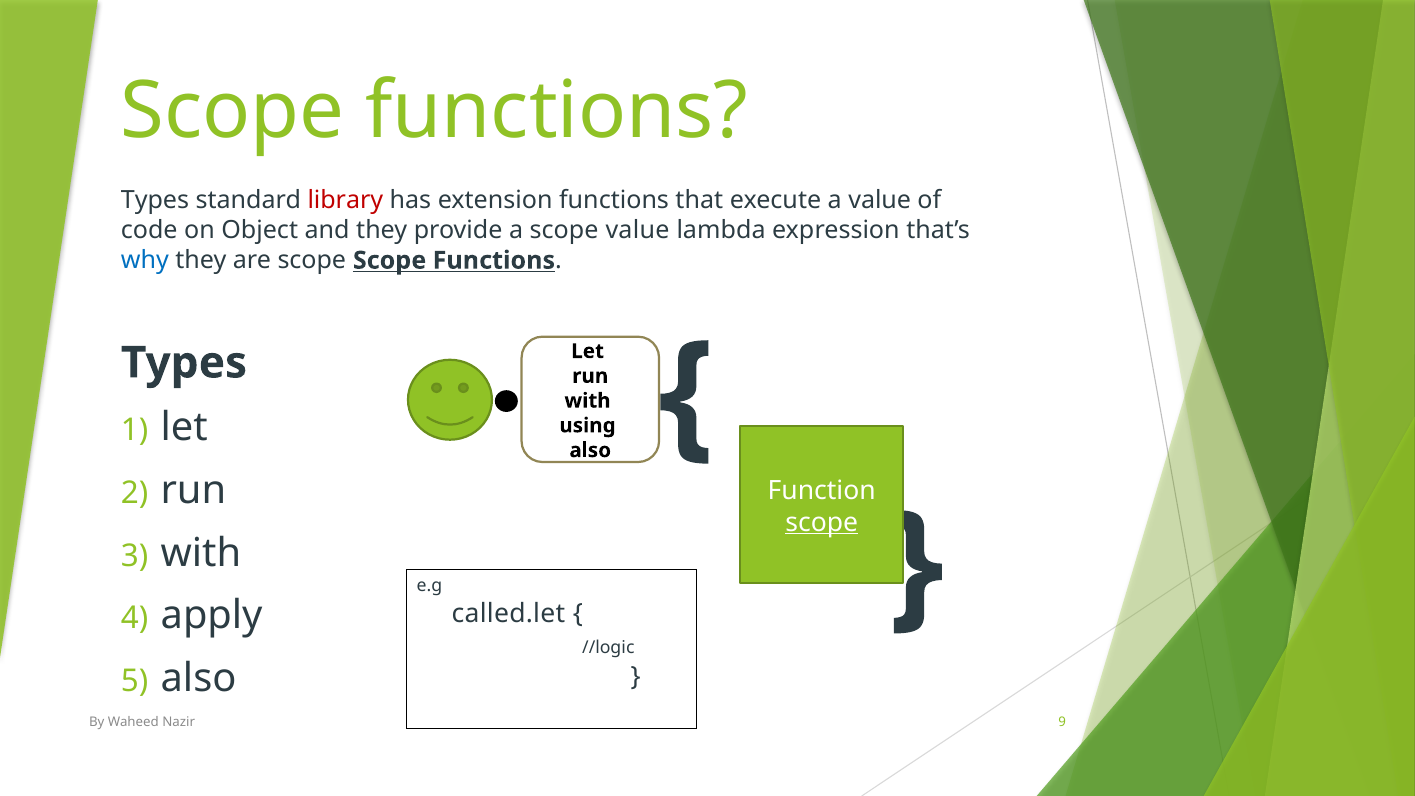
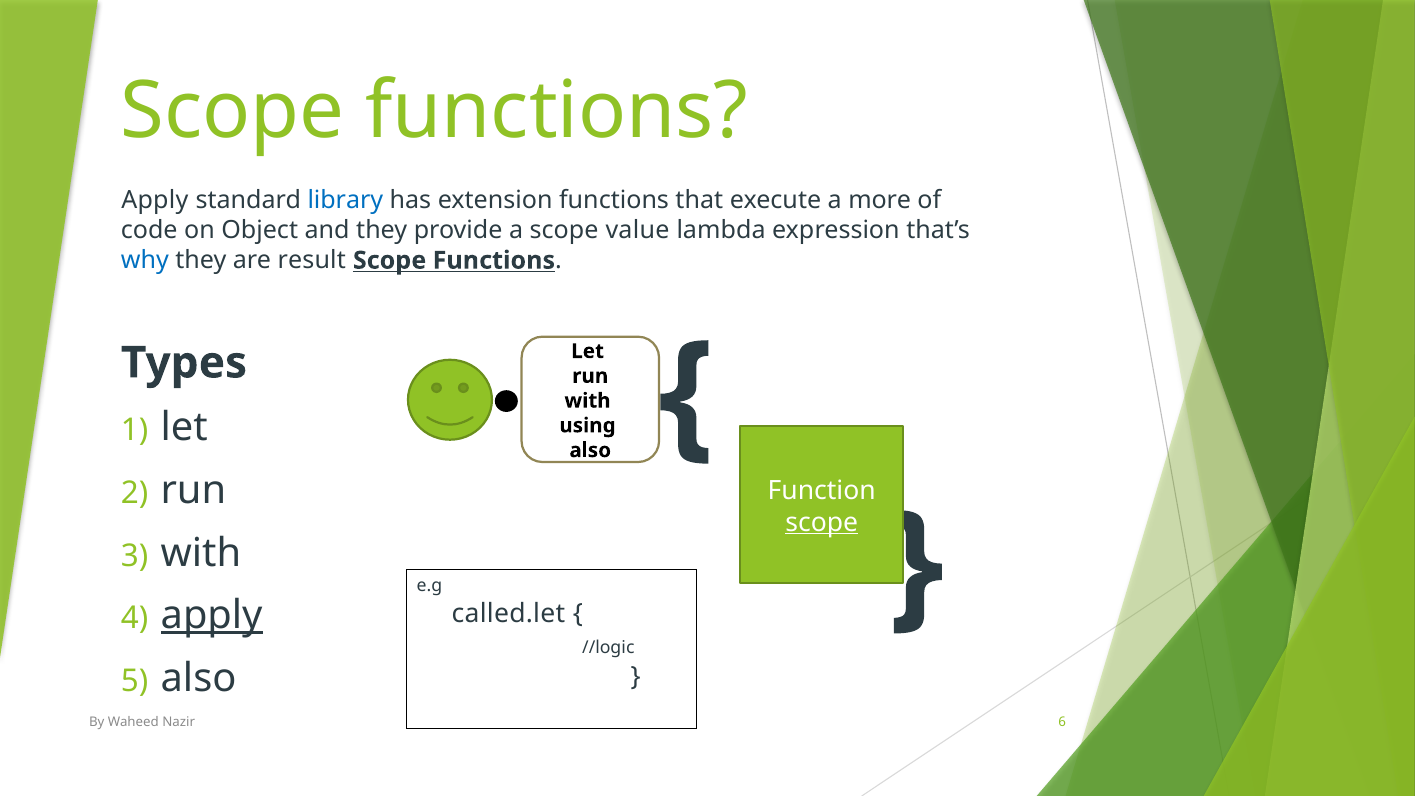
Types: Types -> Apply (155, 200)
library colour: red -> blue (345, 200)
a value: value -> more (880, 200)
are scope: scope -> result (312, 260)
apply underline: none -> present (212, 615)
9: 9 -> 6 (1062, 722)
